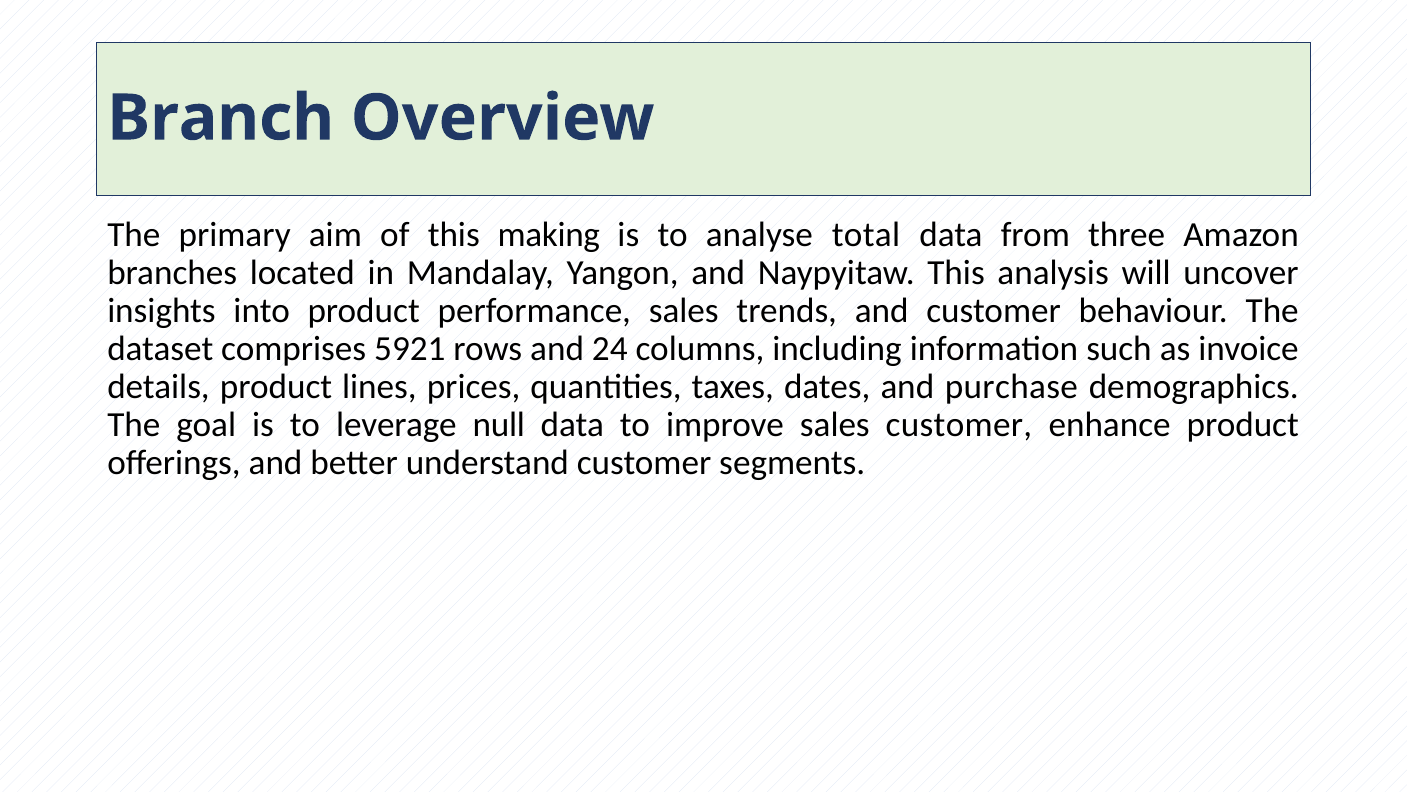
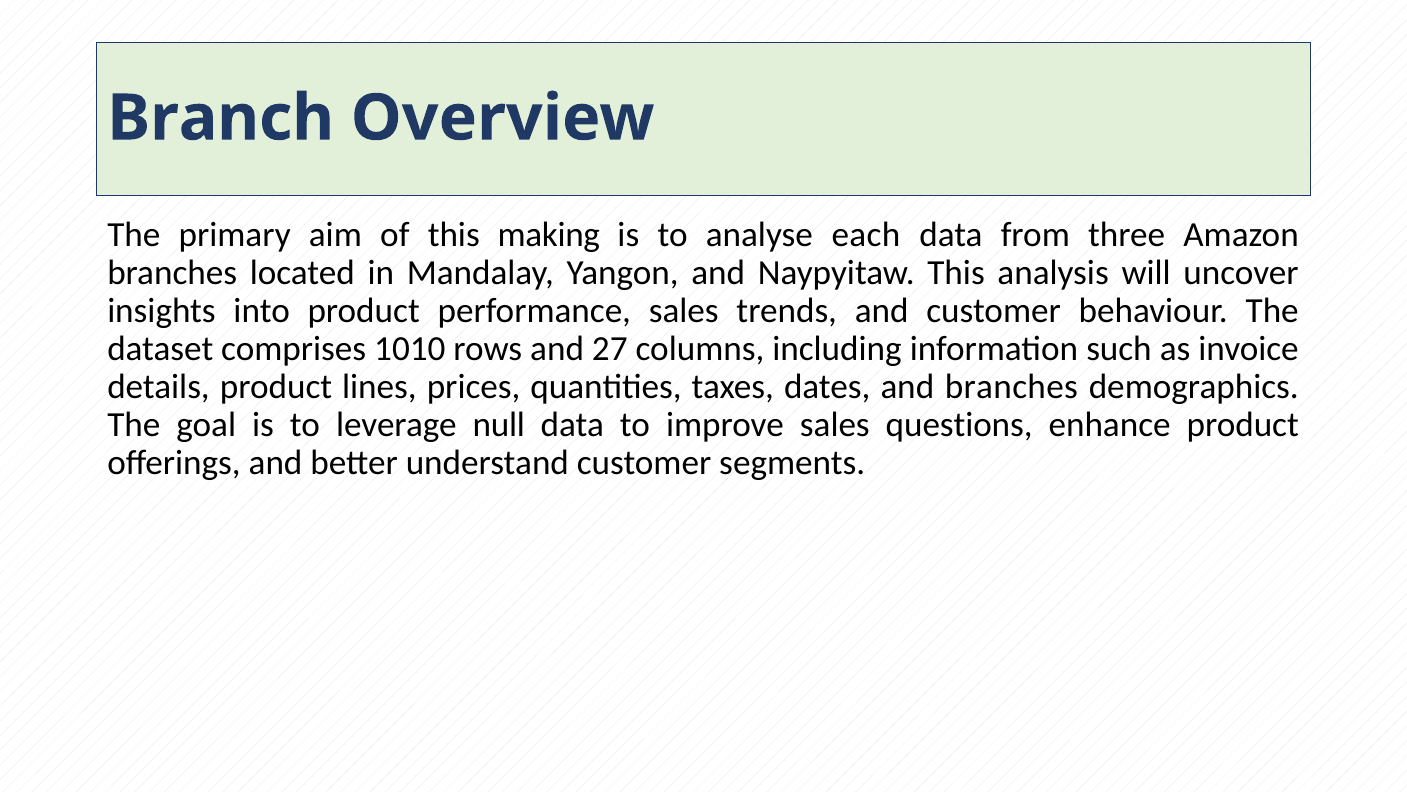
total: total -> each (866, 235)
5921: 5921 -> 1010 (410, 349)
24: 24 -> 27 (610, 349)
and purchase: purchase -> branches (1011, 387)
sales customer: customer -> questions (959, 425)
